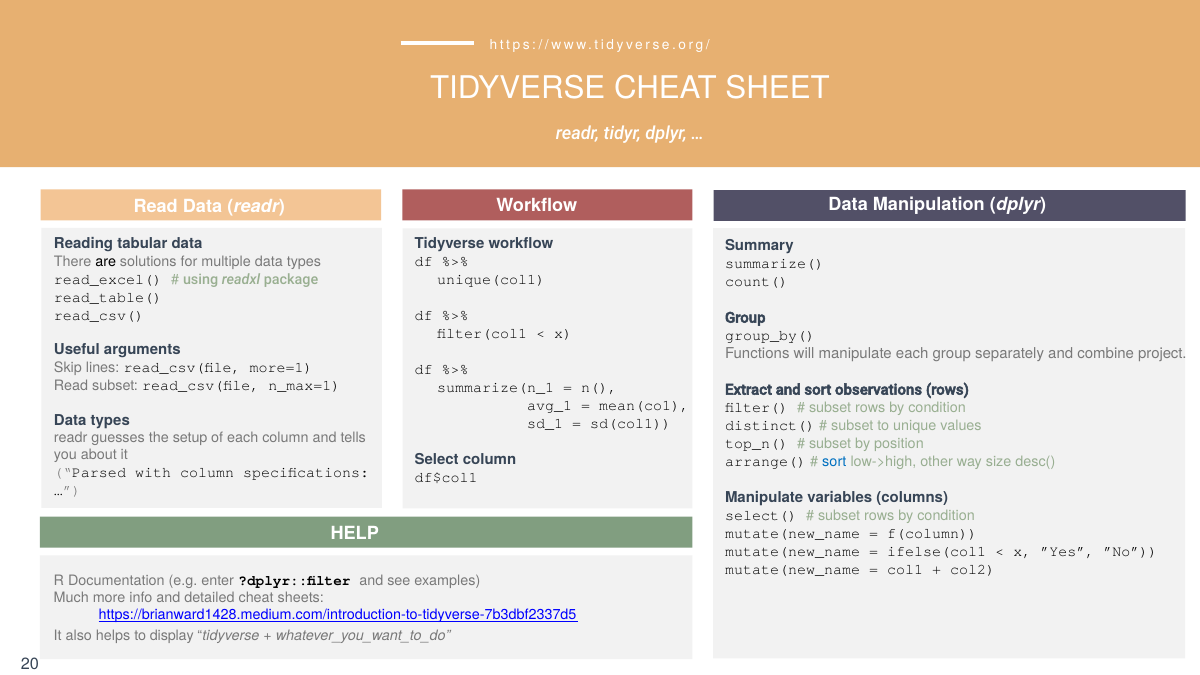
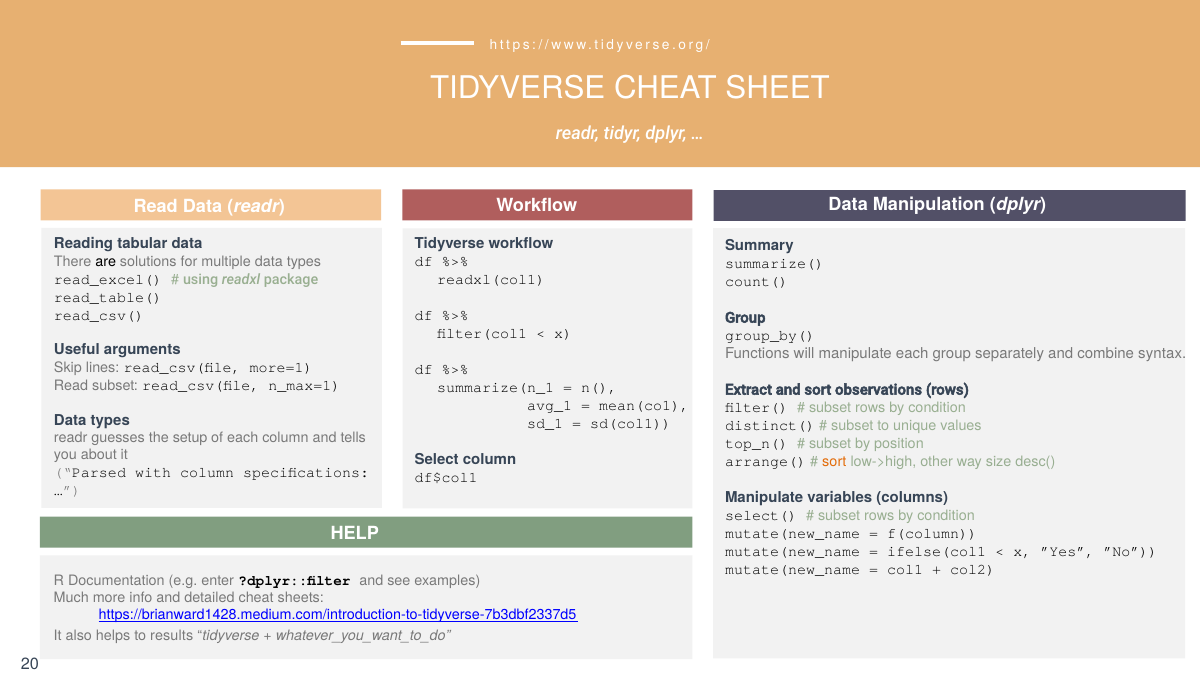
unique(col1: unique(col1 -> readxl(col1 (491, 279)
project: project -> syntax (1162, 354)
sort colour: blue -> orange (834, 462)
display: display -> results (172, 636)
